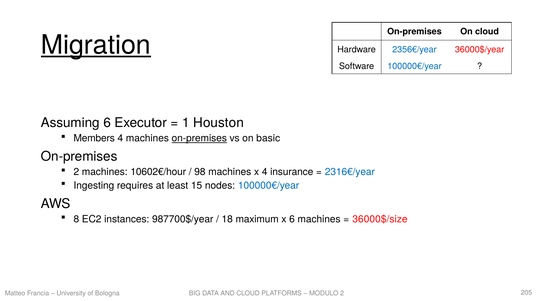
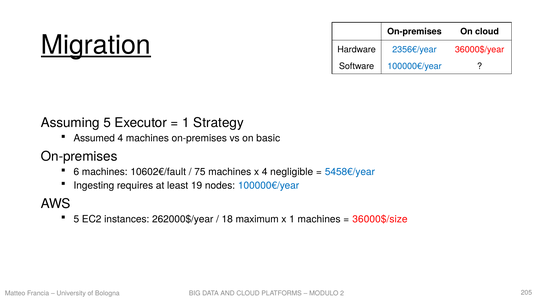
Assuming 6: 6 -> 5 (107, 123)
Houston: Houston -> Strategy (219, 123)
Members: Members -> Assumed (94, 138)
on-premises underline: present -> none (199, 138)
2: 2 -> 6 (76, 172)
10602€/hour: 10602€/hour -> 10602€/fault (158, 172)
98: 98 -> 75 (200, 172)
insurance: insurance -> negligible (292, 172)
2316€/year: 2316€/year -> 5458€/year (350, 172)
15: 15 -> 19 (197, 186)
8: 8 -> 5 (76, 219)
987700$/year: 987700$/year -> 262000$/year (183, 219)
x 6: 6 -> 1 (292, 219)
